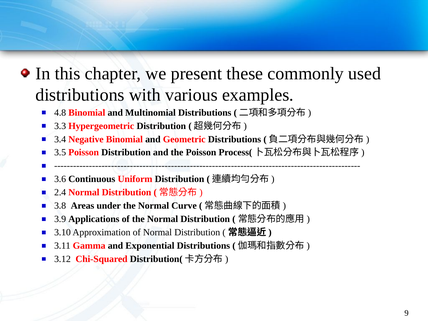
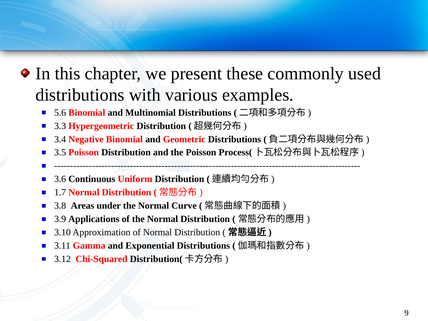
4.8: 4.8 -> 5.6 (60, 113)
2.4: 2.4 -> 1.7 (60, 192)
